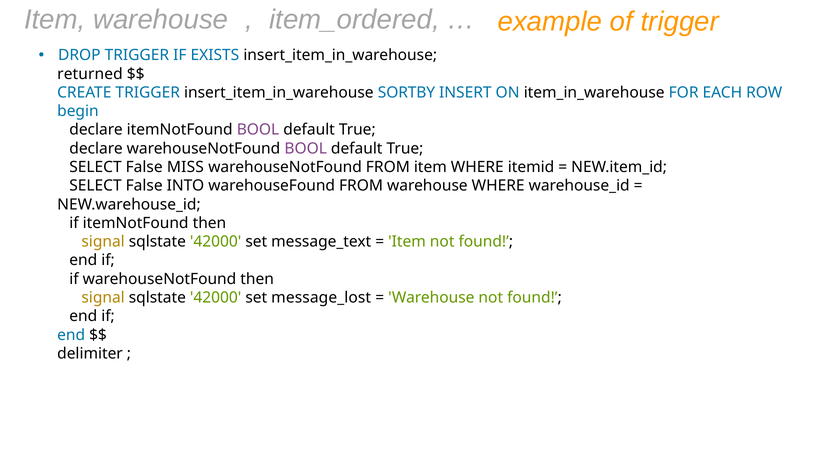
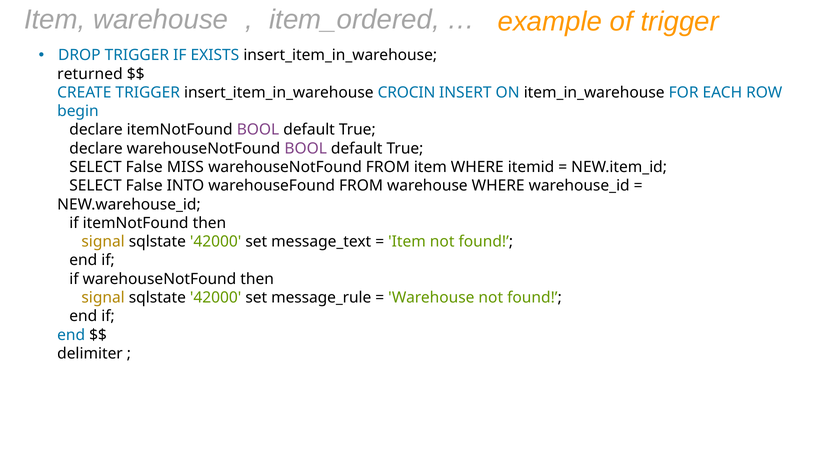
SORTBY: SORTBY -> CROCIN (407, 93)
message_lost: message_lost -> message_rule (321, 298)
